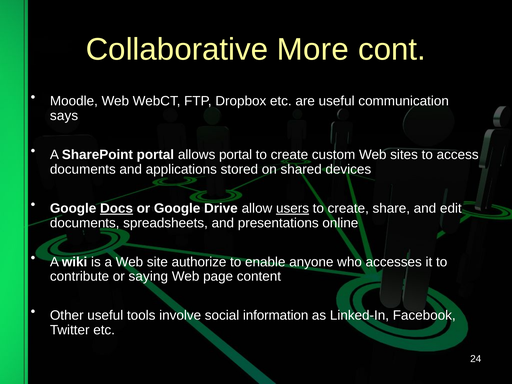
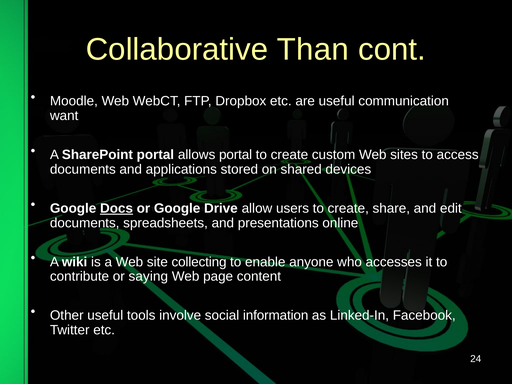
More: More -> Than (313, 50)
says: says -> want (64, 116)
users underline: present -> none (293, 208)
authorize: authorize -> collecting (199, 262)
